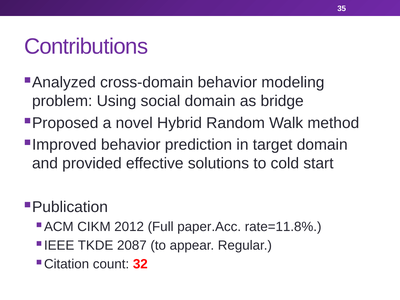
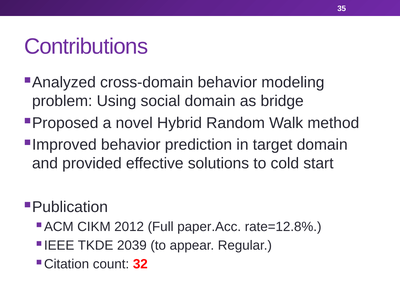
rate=11.8%: rate=11.8% -> rate=12.8% (283, 227)
2087: 2087 -> 2039 (132, 245)
